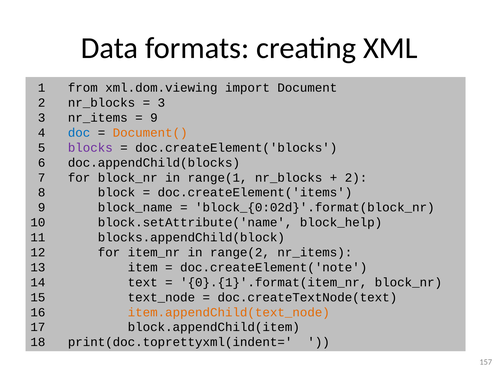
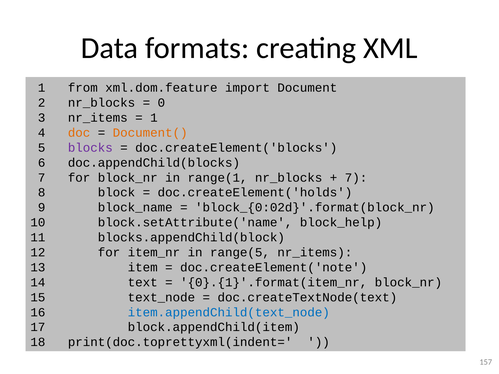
xml.dom.viewing: xml.dom.viewing -> xml.dom.feature (161, 88)
3: 3 -> 0 (161, 103)
9: 9 -> 1 (154, 118)
doc colour: blue -> orange (79, 133)
2: 2 -> 7 (356, 178)
doc.createElement('items: doc.createElement('items -> doc.createElement('holds (255, 193)
range(2: range(2 -> range(5 (240, 253)
item.appendChild(text_node colour: orange -> blue (229, 312)
